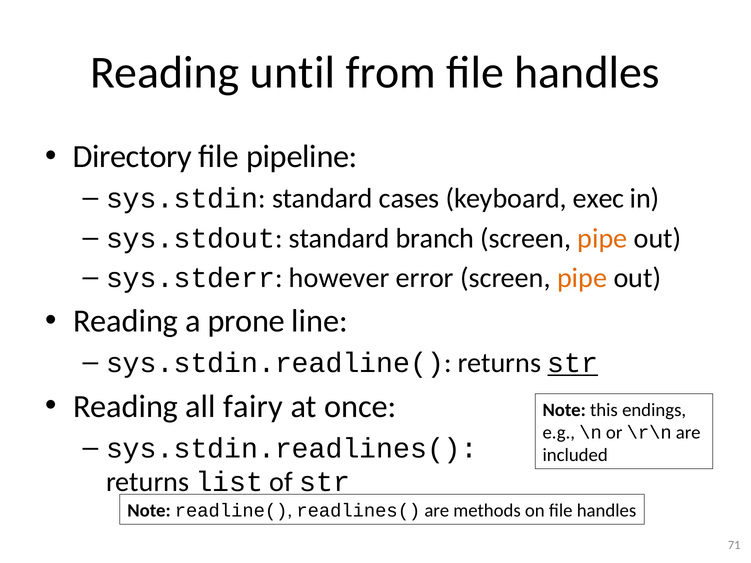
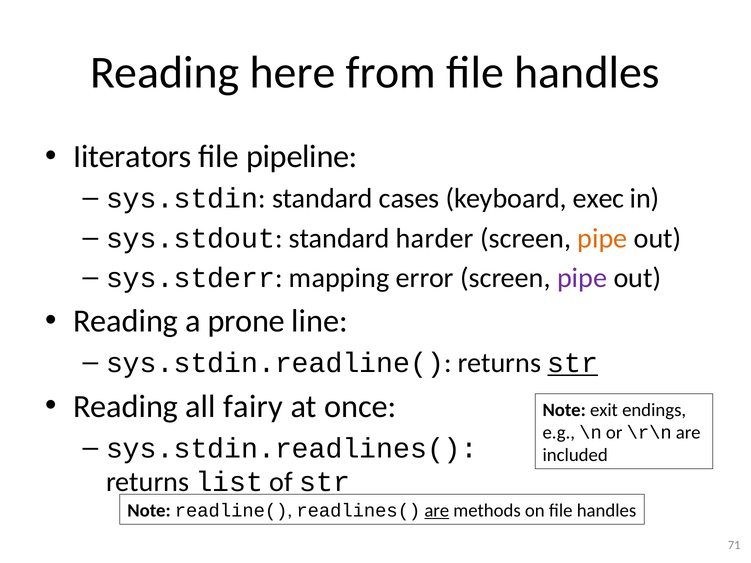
until: until -> here (293, 73)
Directory: Directory -> Iiterators (132, 157)
branch: branch -> harder (435, 238)
however: however -> mapping (339, 278)
pipe colour: orange -> purple (582, 278)
this: this -> exit (604, 410)
are underline: none -> present (437, 511)
